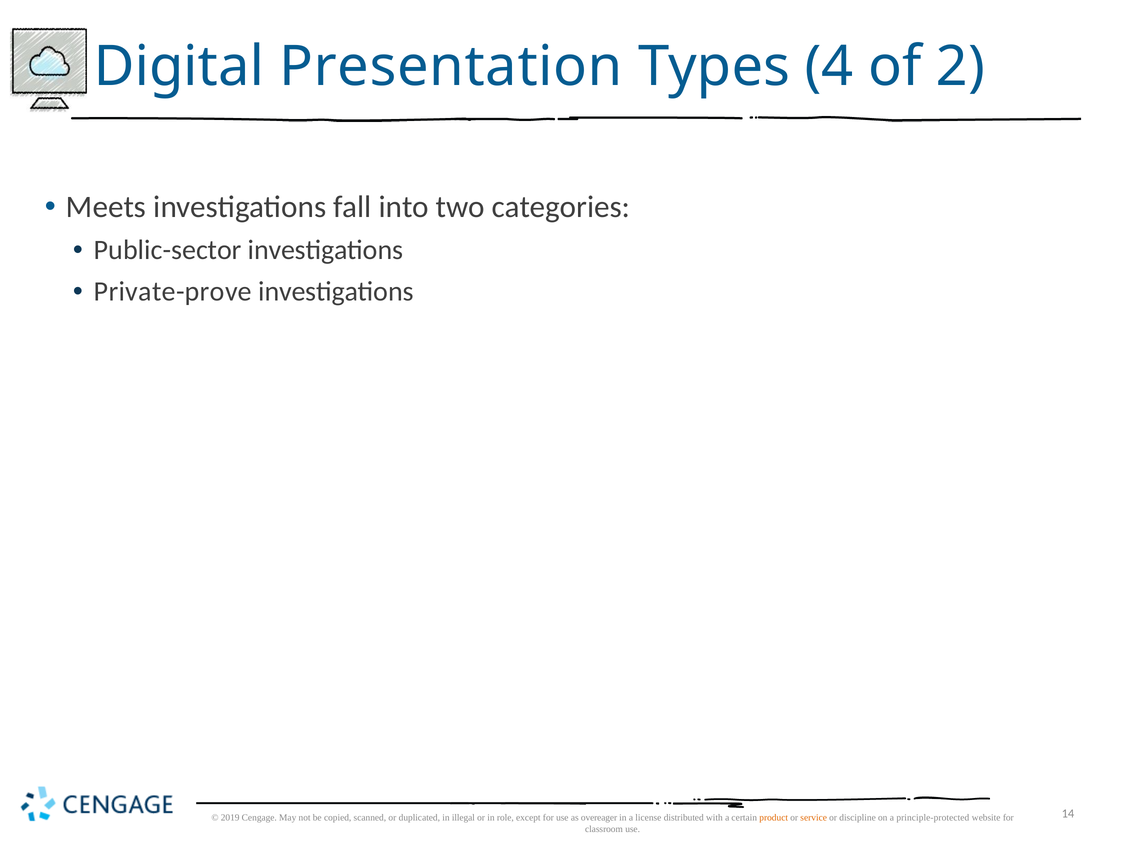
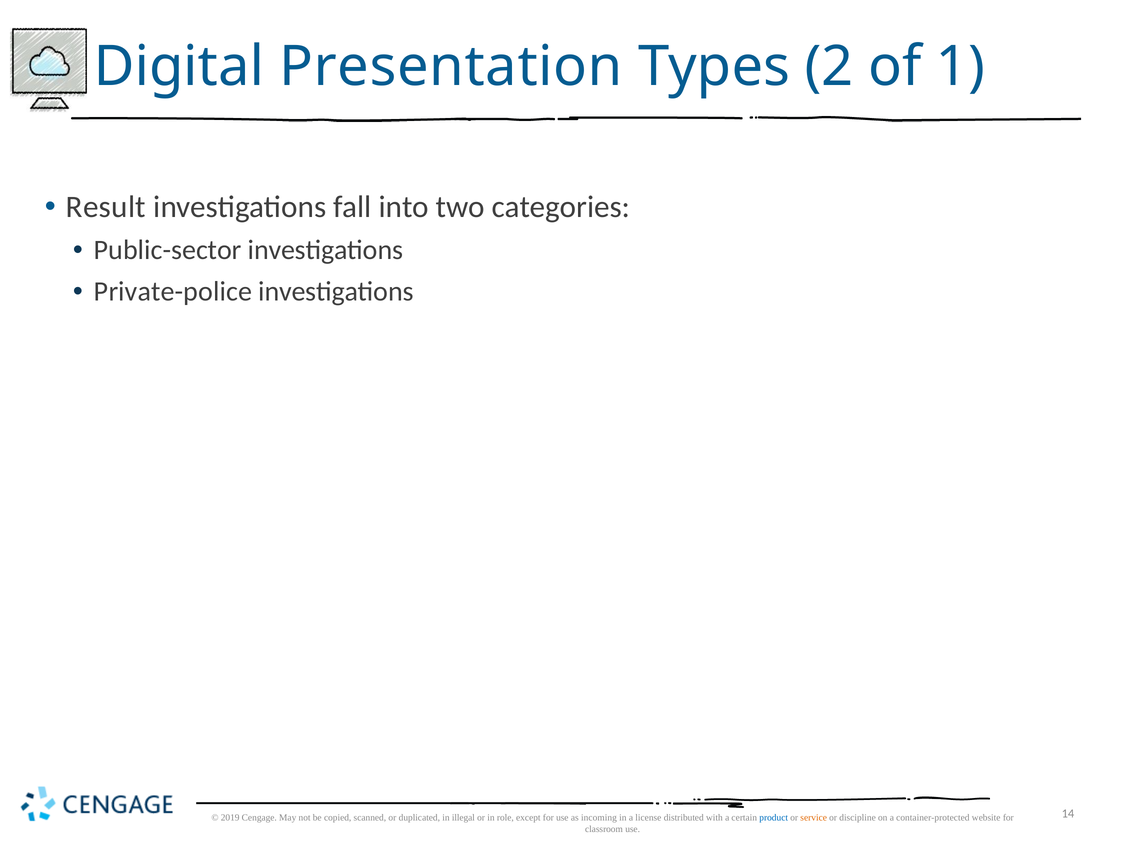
4: 4 -> 2 (829, 67)
2: 2 -> 1 (960, 67)
Meets: Meets -> Result (106, 207)
Private-prove: Private-prove -> Private-police (173, 292)
overeager: overeager -> incoming (599, 818)
product colour: orange -> blue (774, 818)
principle-protected: principle-protected -> container-protected (933, 818)
